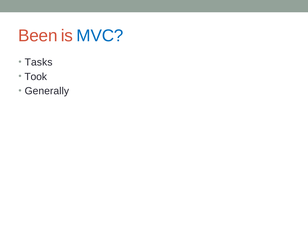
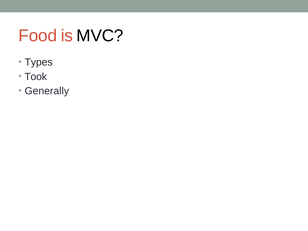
Been: Been -> Food (38, 36)
MVC colour: blue -> black (100, 36)
Tasks: Tasks -> Types (39, 62)
